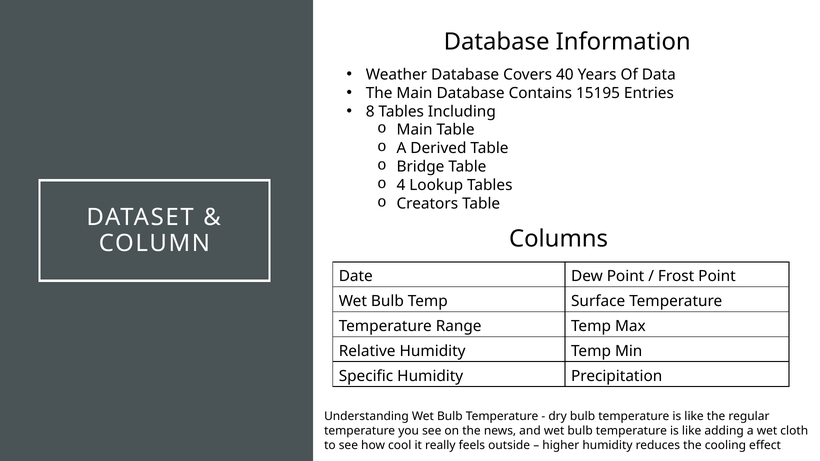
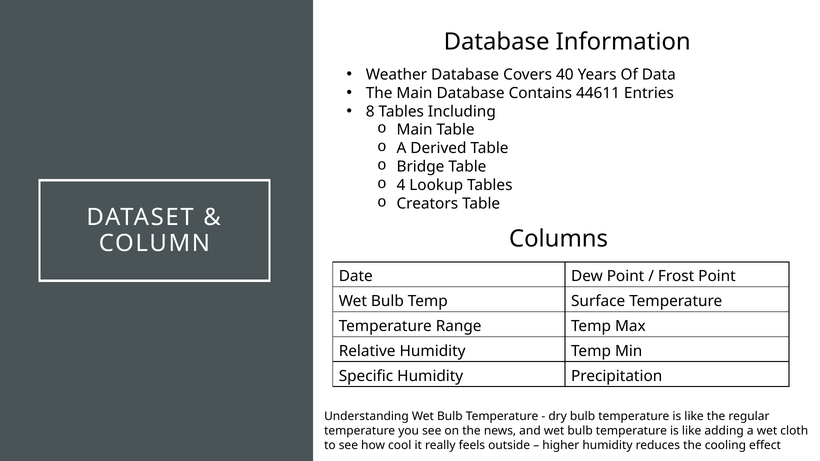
15195: 15195 -> 44611 (598, 93)
